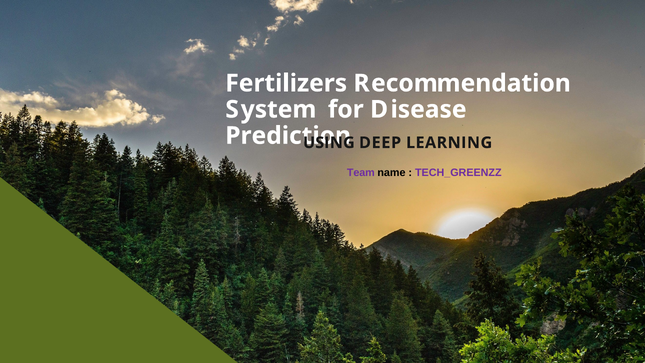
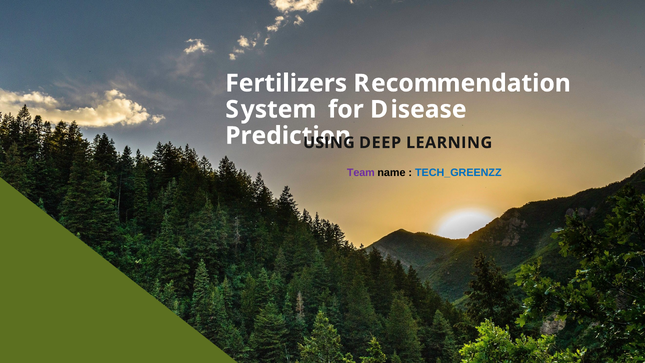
TECH_GREENZZ colour: purple -> blue (458, 172)
